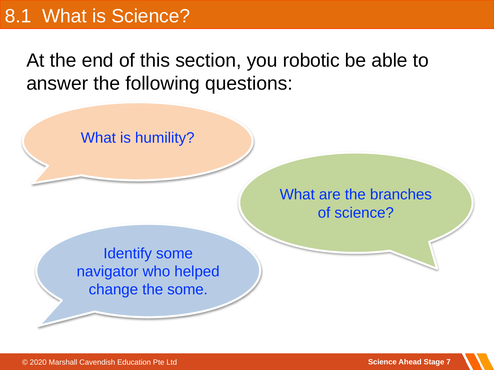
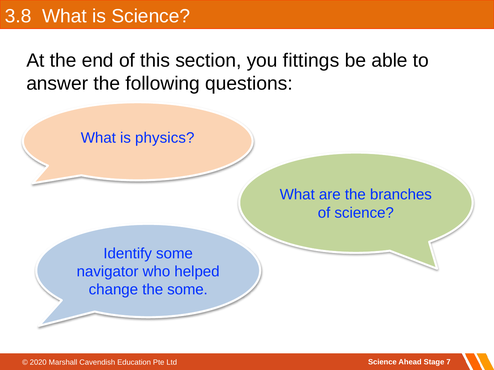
8.1: 8.1 -> 3.8 (18, 16)
robotic: robotic -> fittings (311, 61)
humility: humility -> physics (165, 138)
